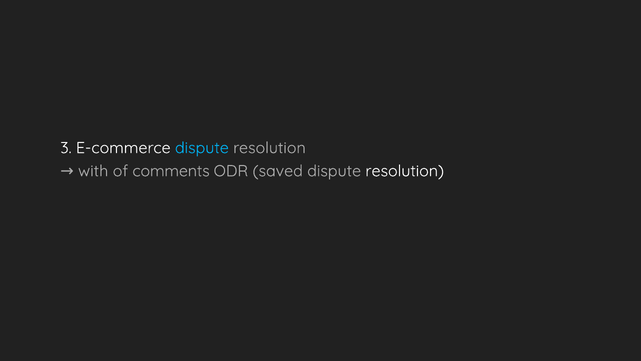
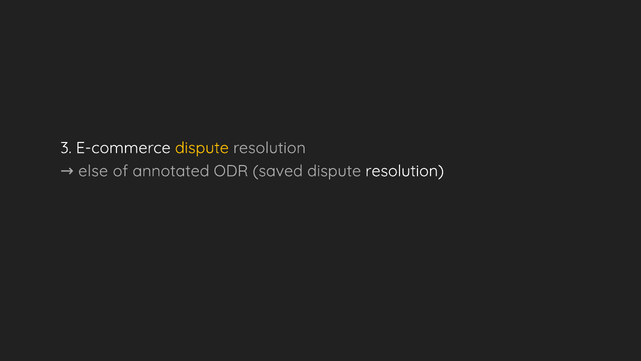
dispute colour: light blue -> yellow (202, 148)
with: with -> else (93, 171)
comments: comments -> annotated (171, 171)
